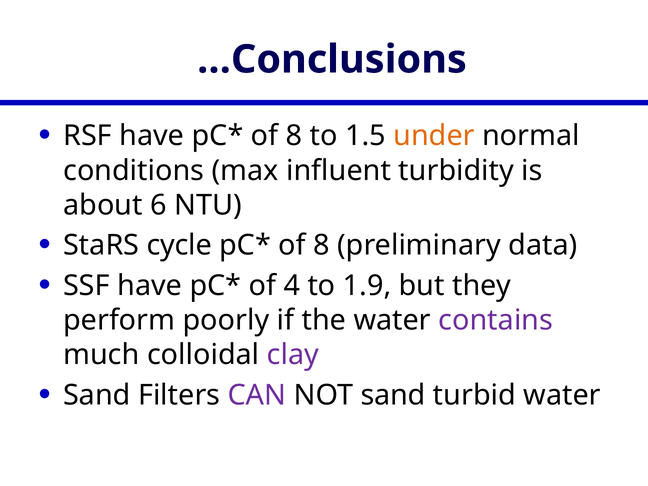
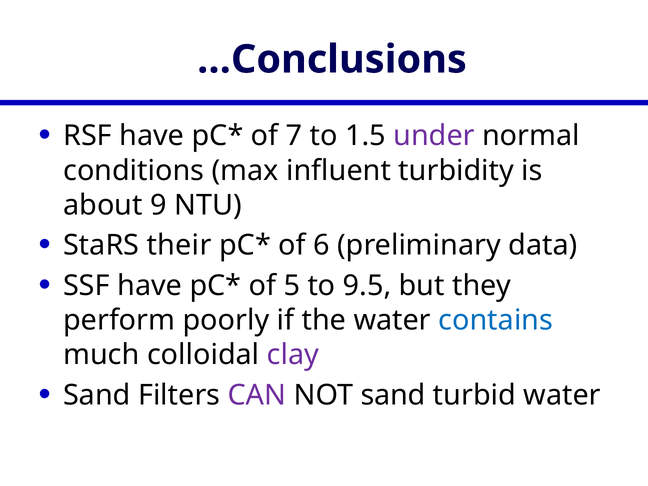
8: 8 -> 7 (294, 136)
under colour: orange -> purple (434, 136)
6: 6 -> 9 (158, 205)
cycle: cycle -> their (179, 245)
8: 8 -> 6 (321, 245)
4: 4 -> 5 (292, 286)
1.9: 1.9 -> 9.5 (367, 286)
contains colour: purple -> blue (496, 320)
